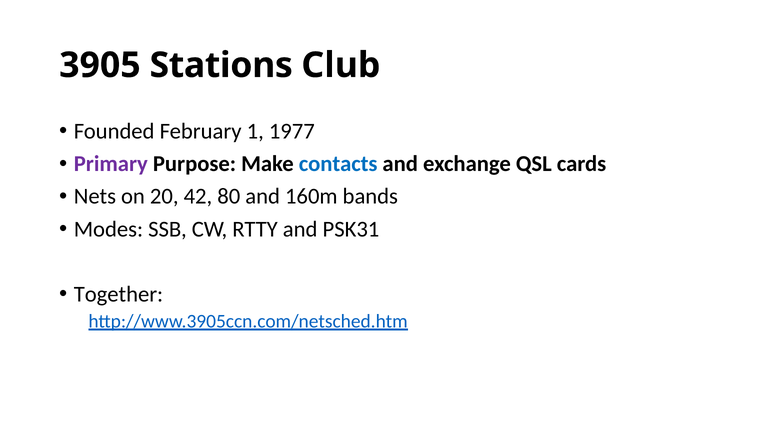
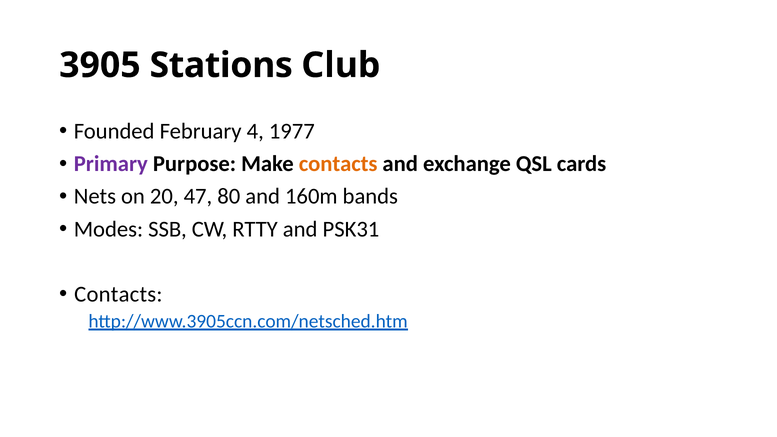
1: 1 -> 4 (255, 131)
contacts colour: blue -> orange (338, 164)
42: 42 -> 47 (198, 197)
Together: Together -> Contacts (118, 294)
